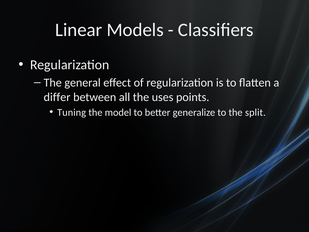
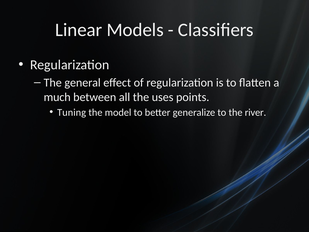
differ: differ -> much (57, 97)
split: split -> river (255, 112)
